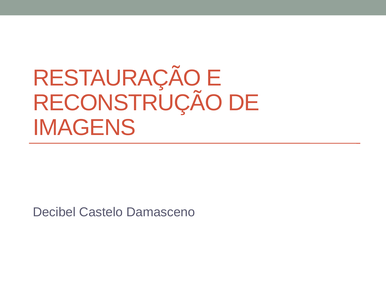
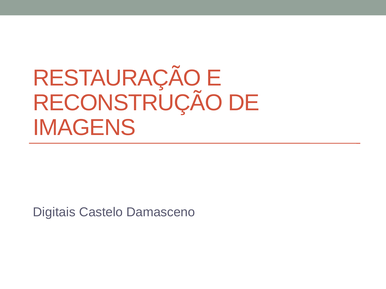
Decibel: Decibel -> Digitais (54, 213)
